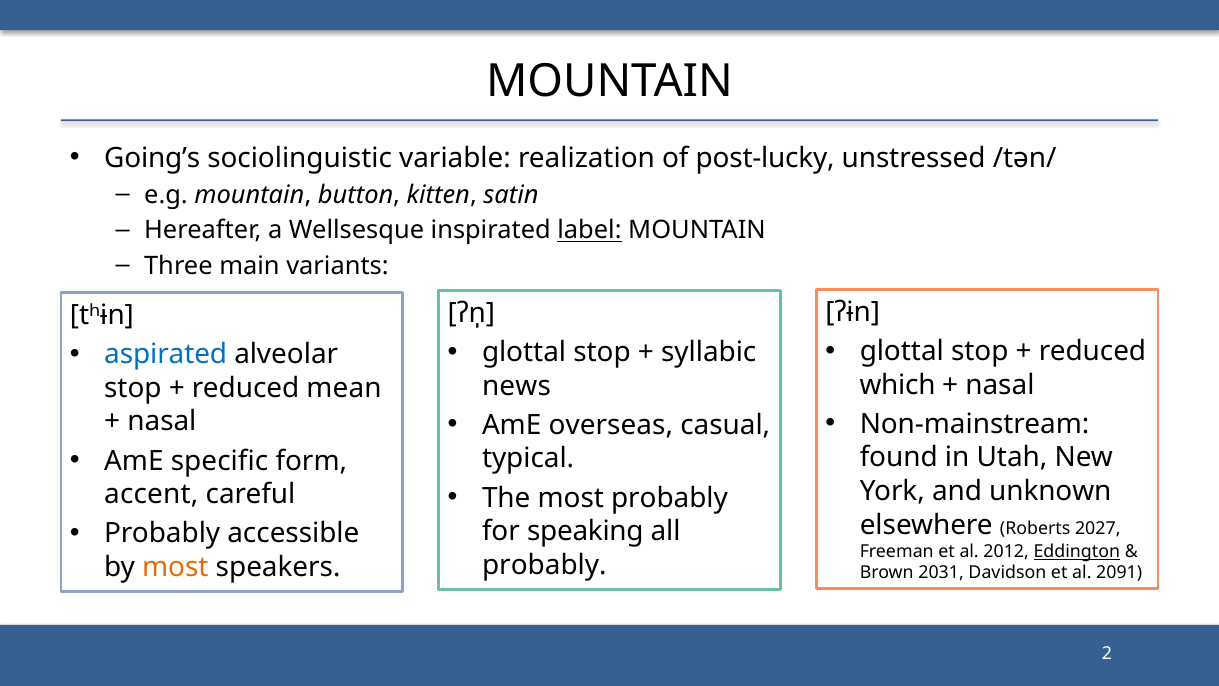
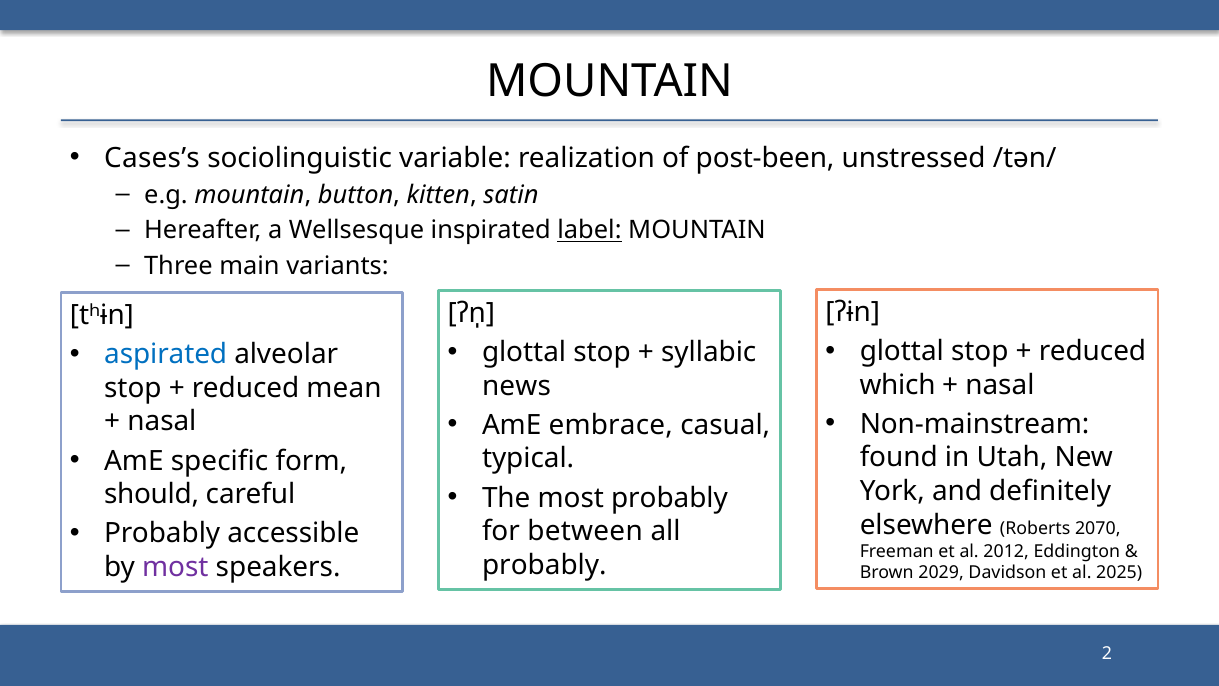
Going’s: Going’s -> Cases’s (152, 158)
post-lucky: post-lucky -> post-been (765, 158)
overseas: overseas -> embrace (611, 425)
unknown: unknown -> definitely (1050, 491)
accent: accent -> should (152, 494)
2027: 2027 -> 2070 (1098, 528)
speaking: speaking -> between (585, 531)
Eddington underline: present -> none (1077, 551)
most colour: orange -> purple (175, 567)
2031: 2031 -> 2029 (941, 573)
2091: 2091 -> 2025 (1119, 573)
